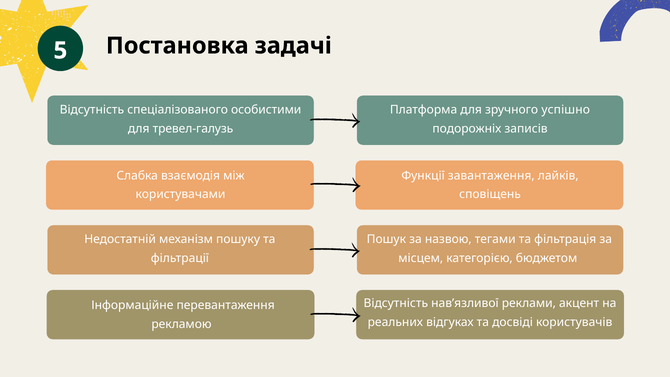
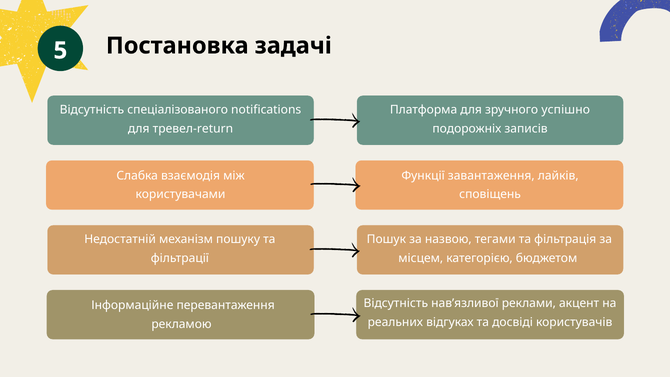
особистими: особистими -> notifications (266, 110)
тревел-галузь: тревел-галузь -> тревел-return (193, 129)
